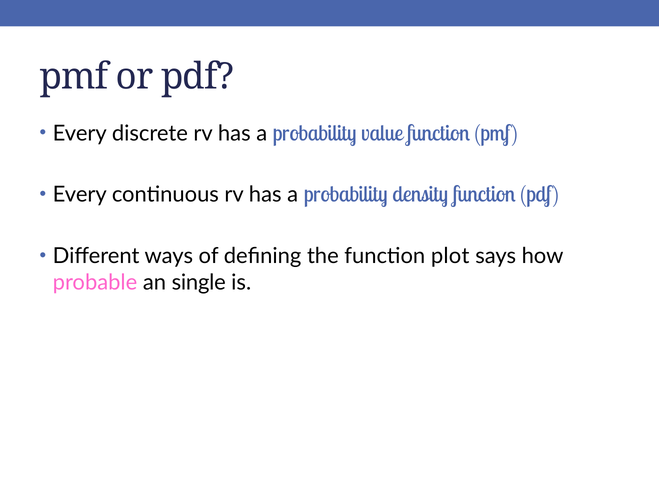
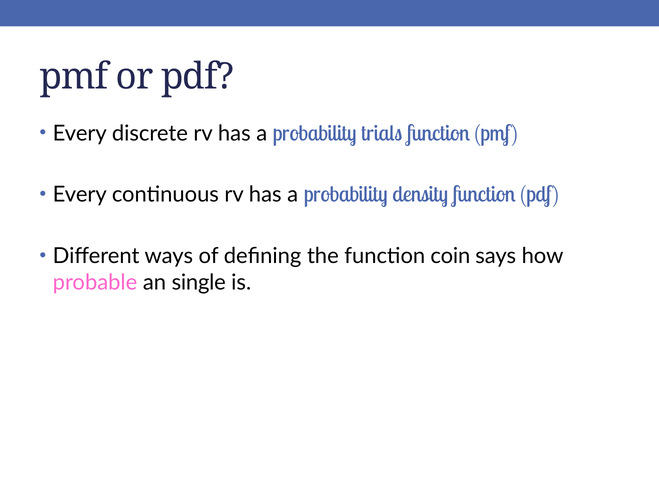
value: value -> trials (382, 133)
plot: plot -> coin (450, 256)
